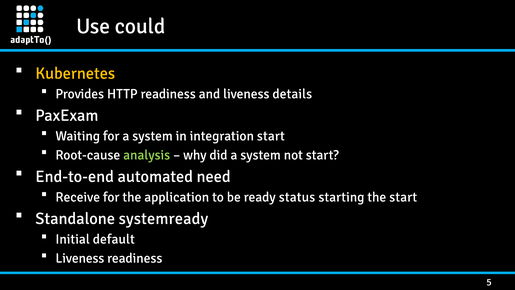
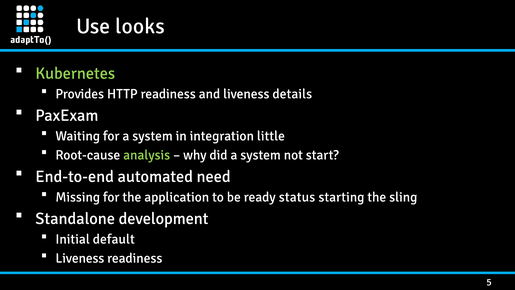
could: could -> looks (140, 26)
Kubernetes colour: yellow -> light green (75, 73)
integration start: start -> little (271, 136)
Receive: Receive -> Missing (78, 197)
the start: start -> sling (403, 197)
systemready: systemready -> development (163, 218)
